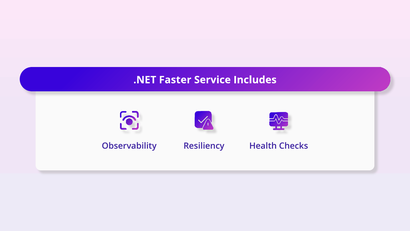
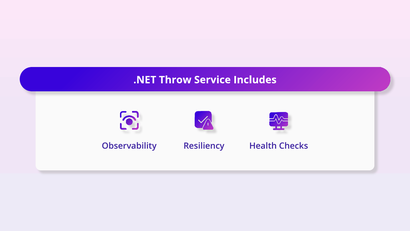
Faster: Faster -> Throw (175, 80)
